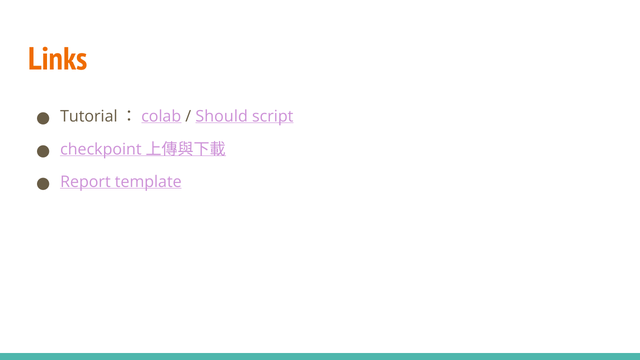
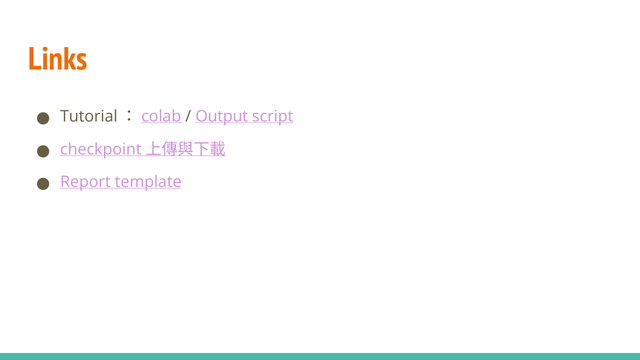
Should: Should -> Output (222, 117)
